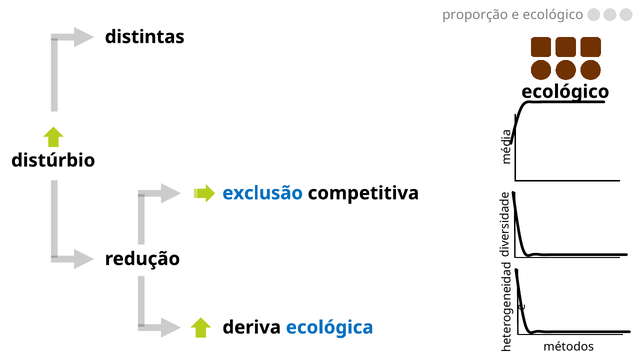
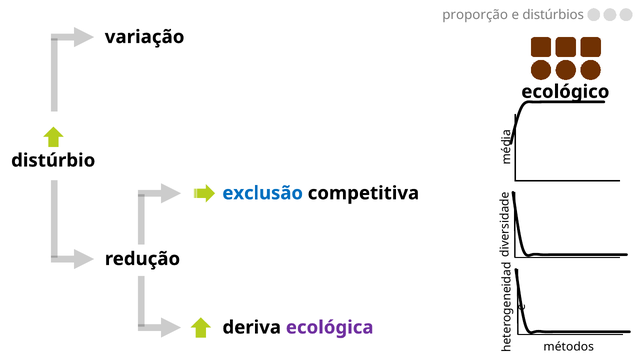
e ecológico: ecológico -> distúrbios (553, 15)
distintas: distintas -> variação (145, 37)
ecológica colour: blue -> purple (330, 327)
